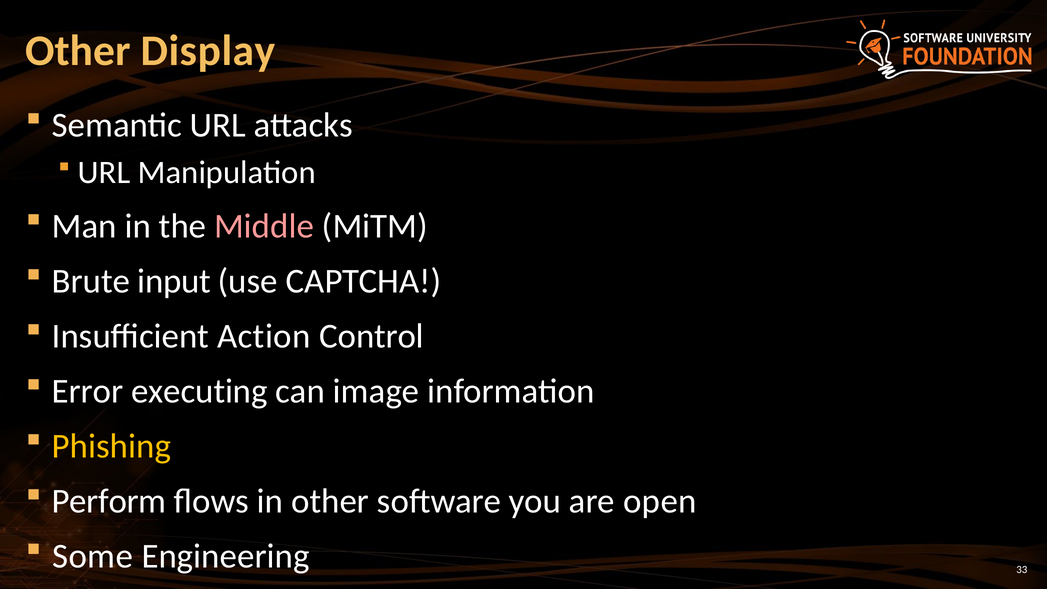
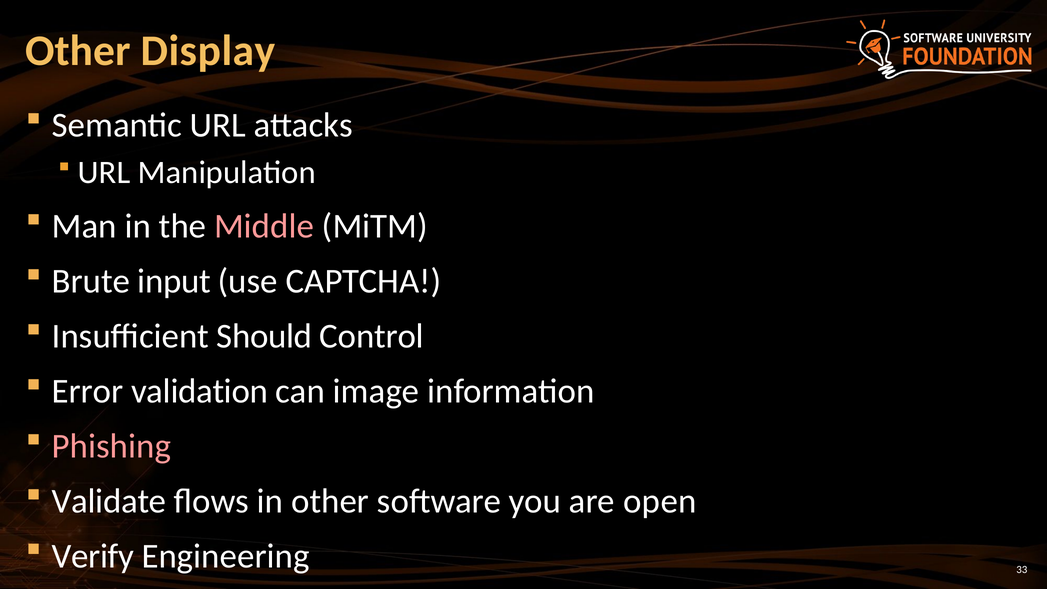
Action: Action -> Should (264, 336)
executing: executing -> validation (199, 391)
Phishing colour: yellow -> pink (111, 446)
Perform: Perform -> Validate (109, 501)
Some: Some -> Verify (93, 556)
